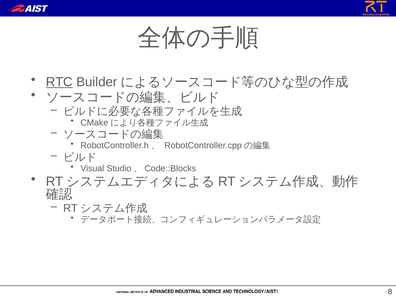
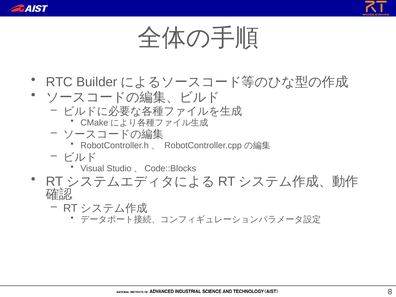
RTC underline: present -> none (59, 82)
